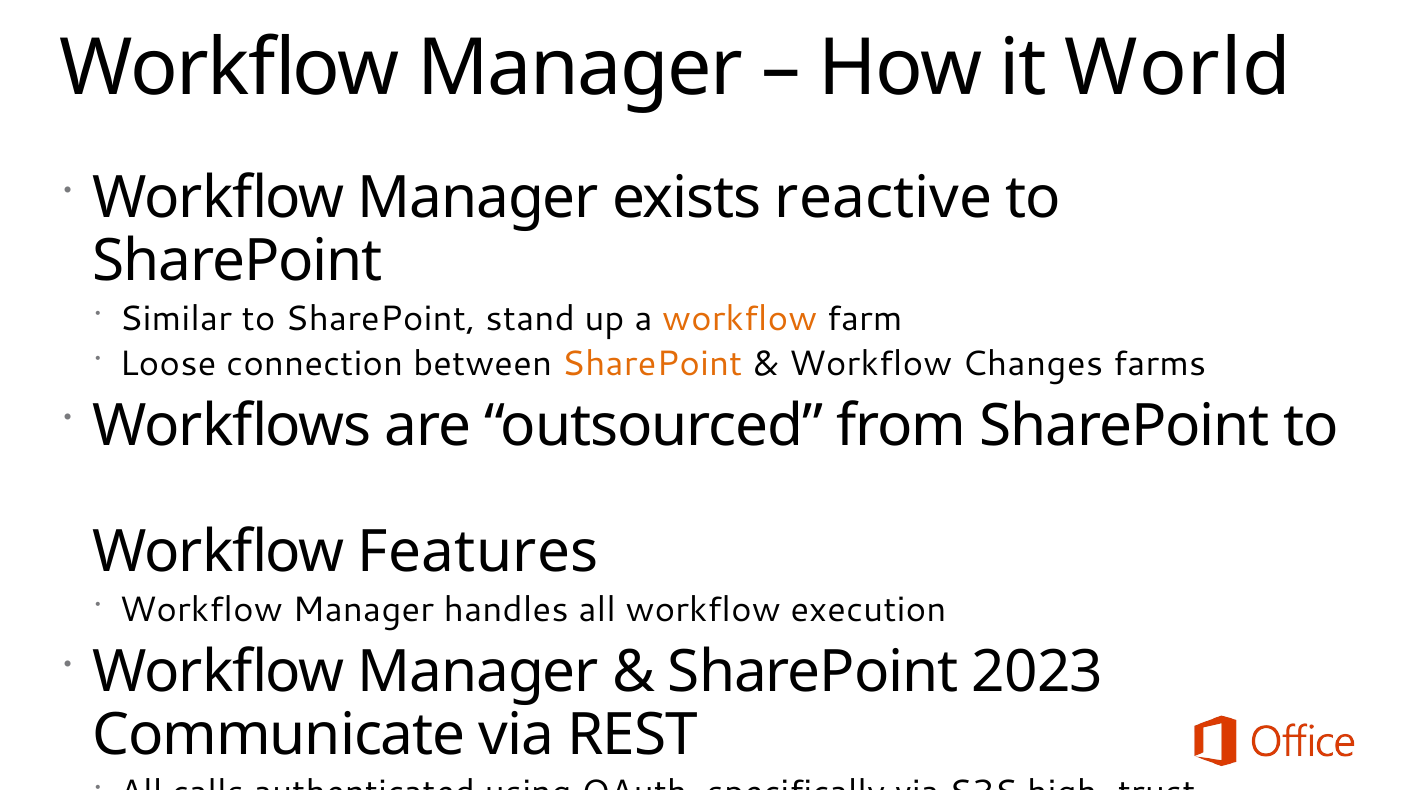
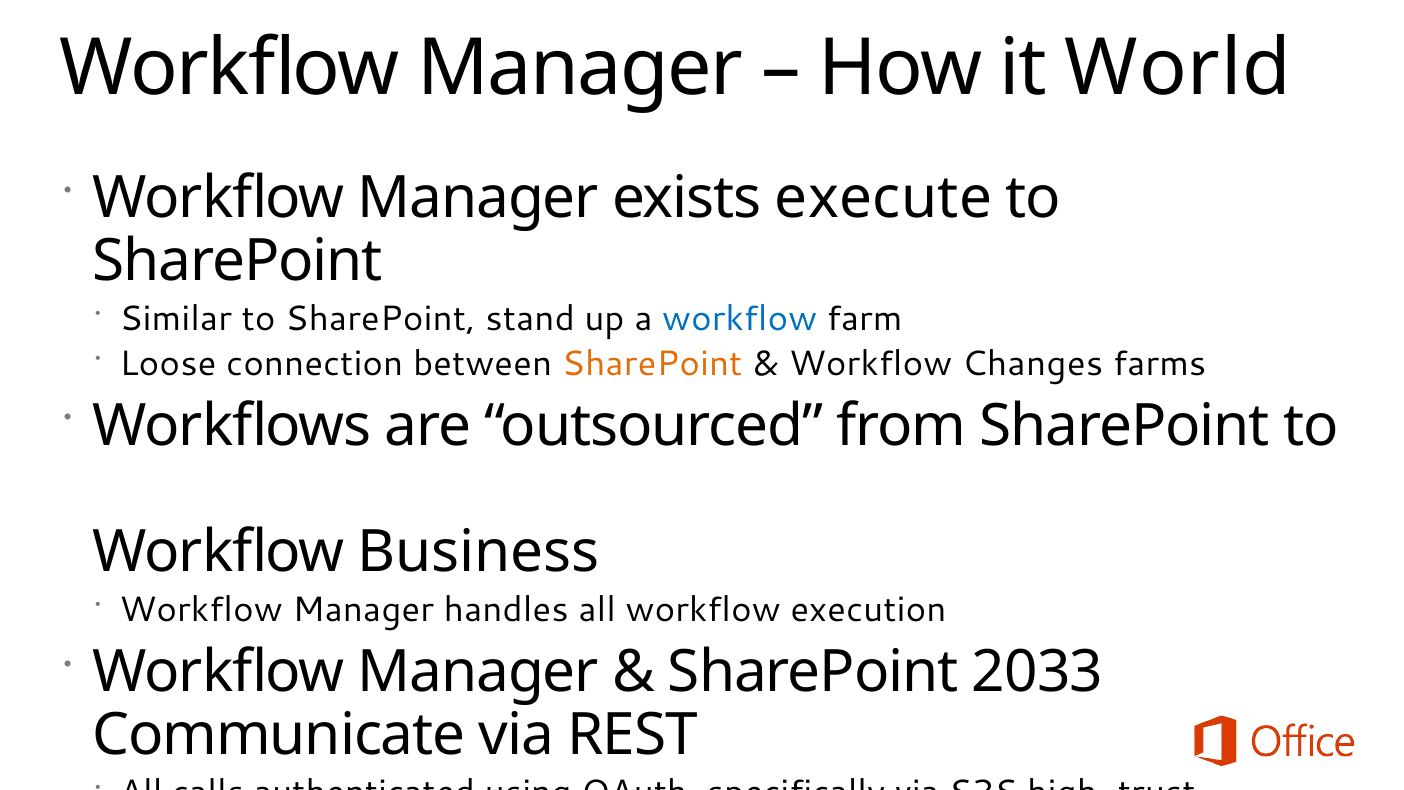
reactive: reactive -> execute (884, 198)
workflow colour: orange -> blue (740, 319)
Features: Features -> Business (478, 552)
2023: 2023 -> 2033 (1037, 672)
